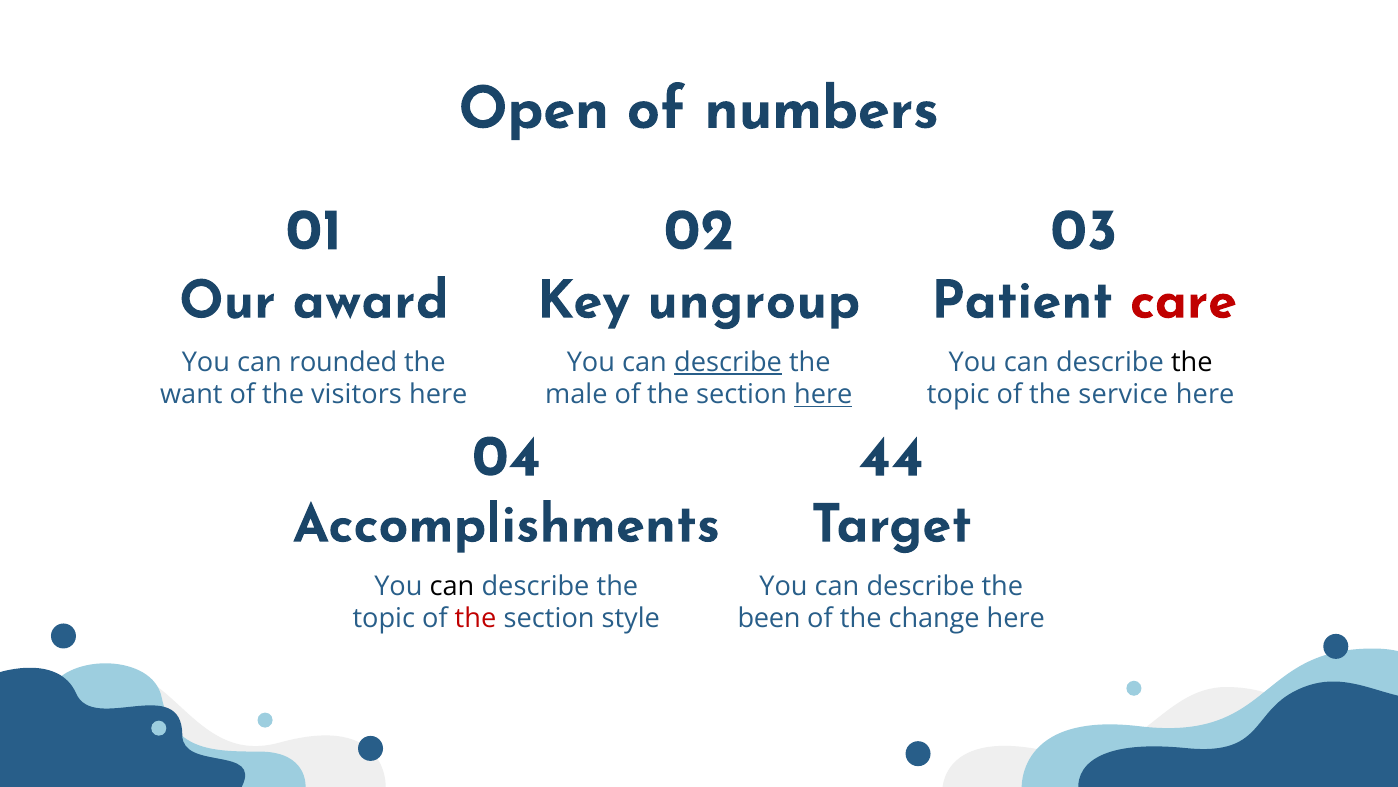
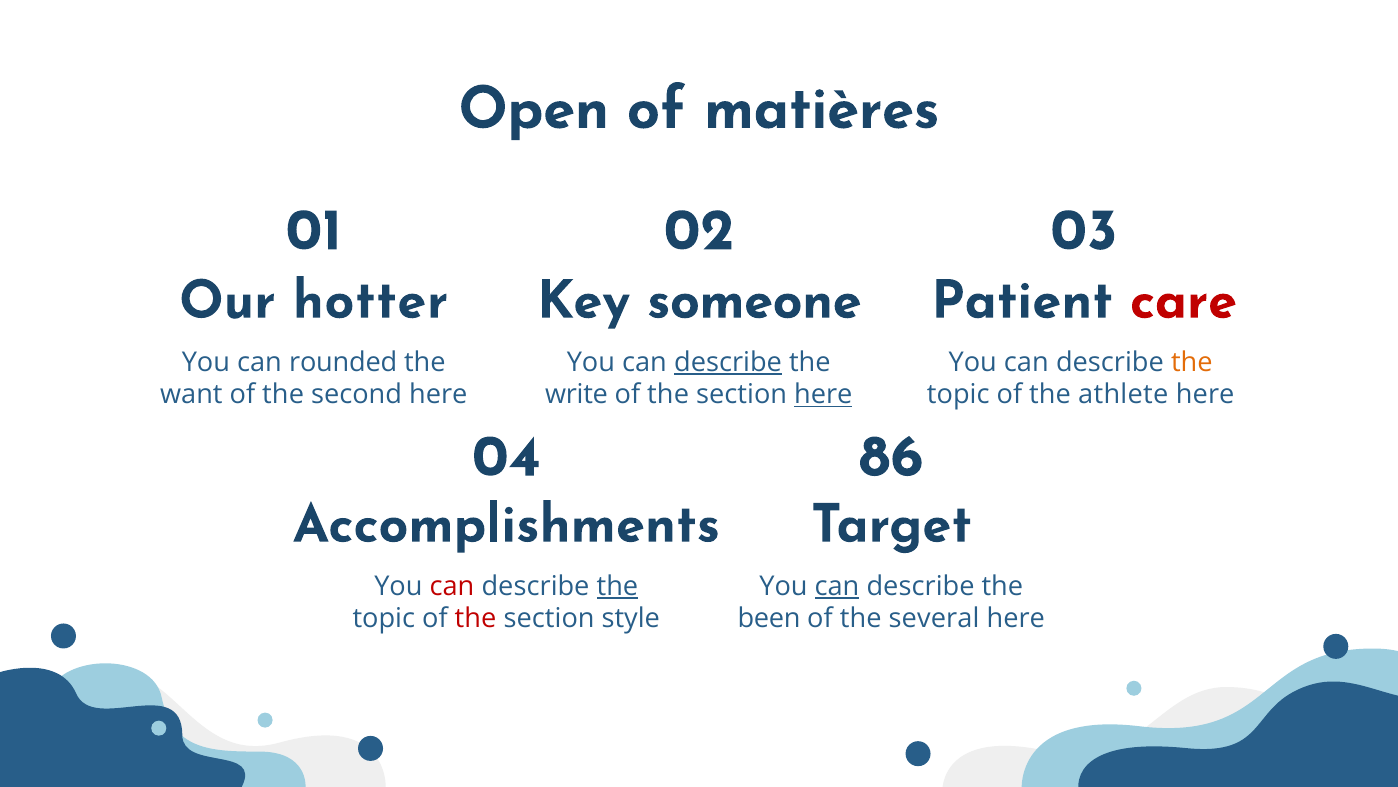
numbers: numbers -> matières (822, 109)
award: award -> hotter (371, 300)
ungroup: ungroup -> someone (754, 300)
the colour: black -> orange (1192, 362)
visitors: visitors -> second (357, 395)
male: male -> write (577, 395)
service: service -> athlete (1123, 395)
44: 44 -> 86 (891, 456)
can colour: black -> red (452, 586)
the underline: none -> present (617, 586)
can underline: none -> present (837, 586)
change: change -> several (934, 618)
